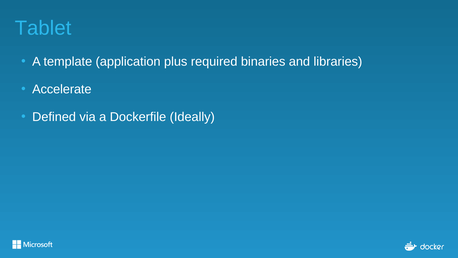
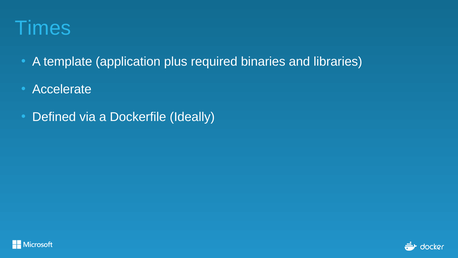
Tablet: Tablet -> Times (43, 28)
